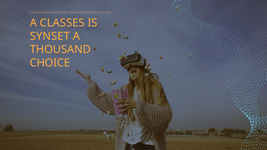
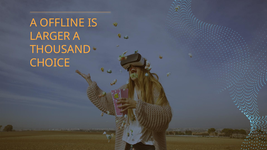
CLASSES: CLASSES -> OFFLINE (62, 23)
SYNSET: SYNSET -> LARGER (50, 36)
